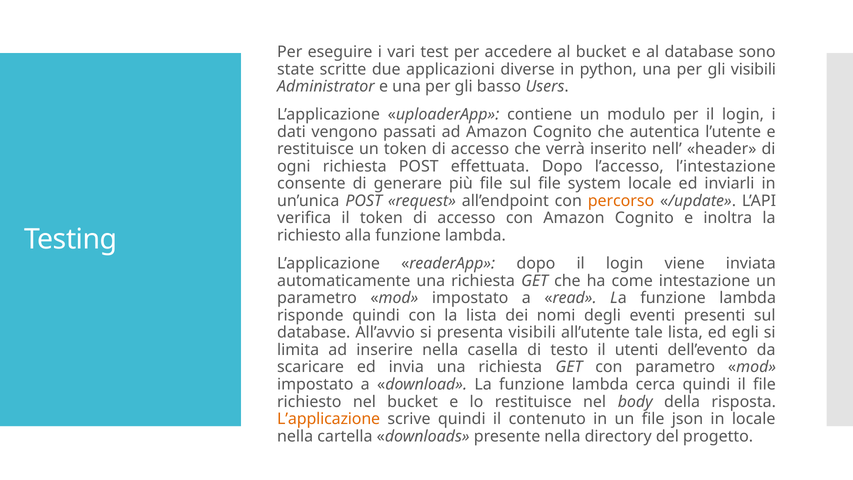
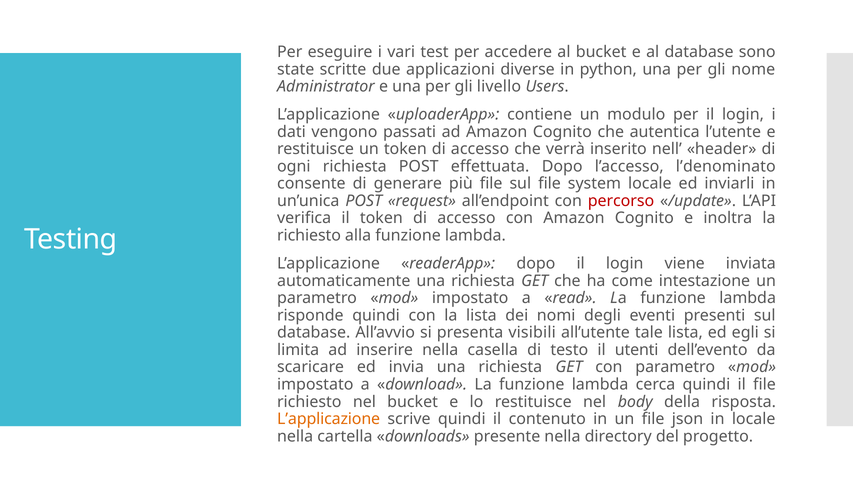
gli visibili: visibili -> nome (753, 69)
basso: basso -> livello (499, 87)
l’intestazione: l’intestazione -> l’denominato (726, 166)
percorso colour: orange -> red (621, 201)
